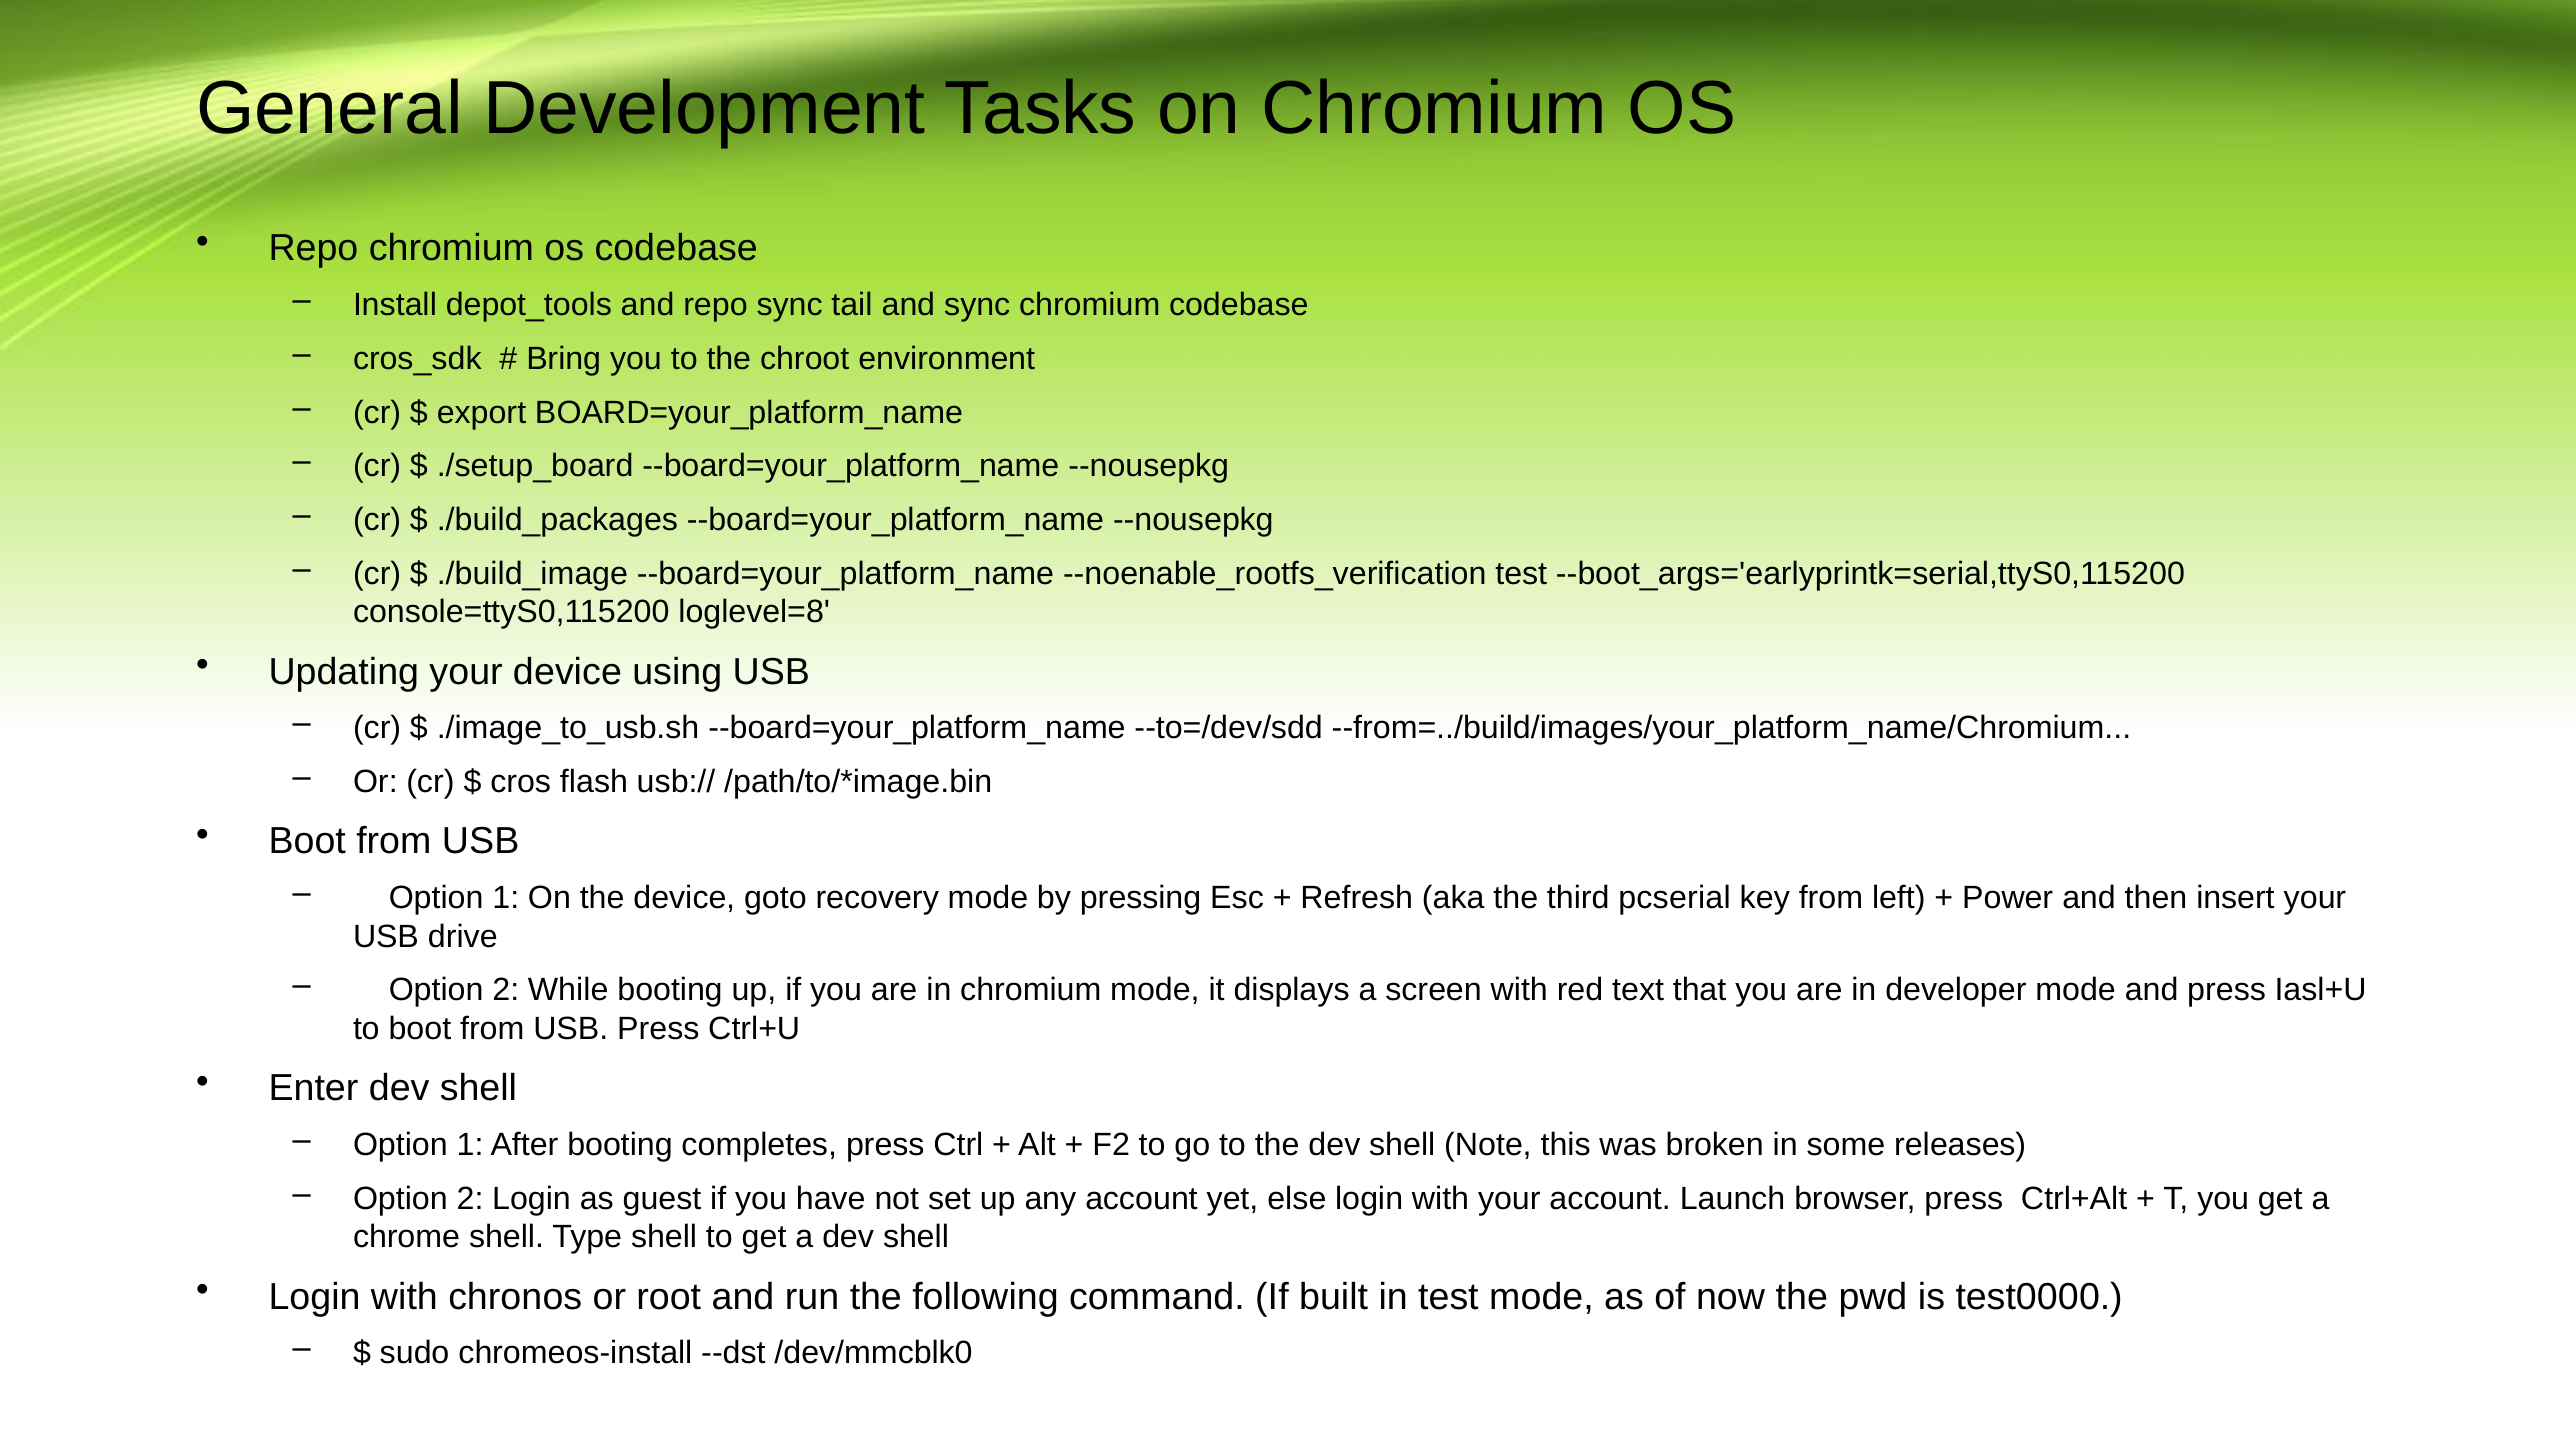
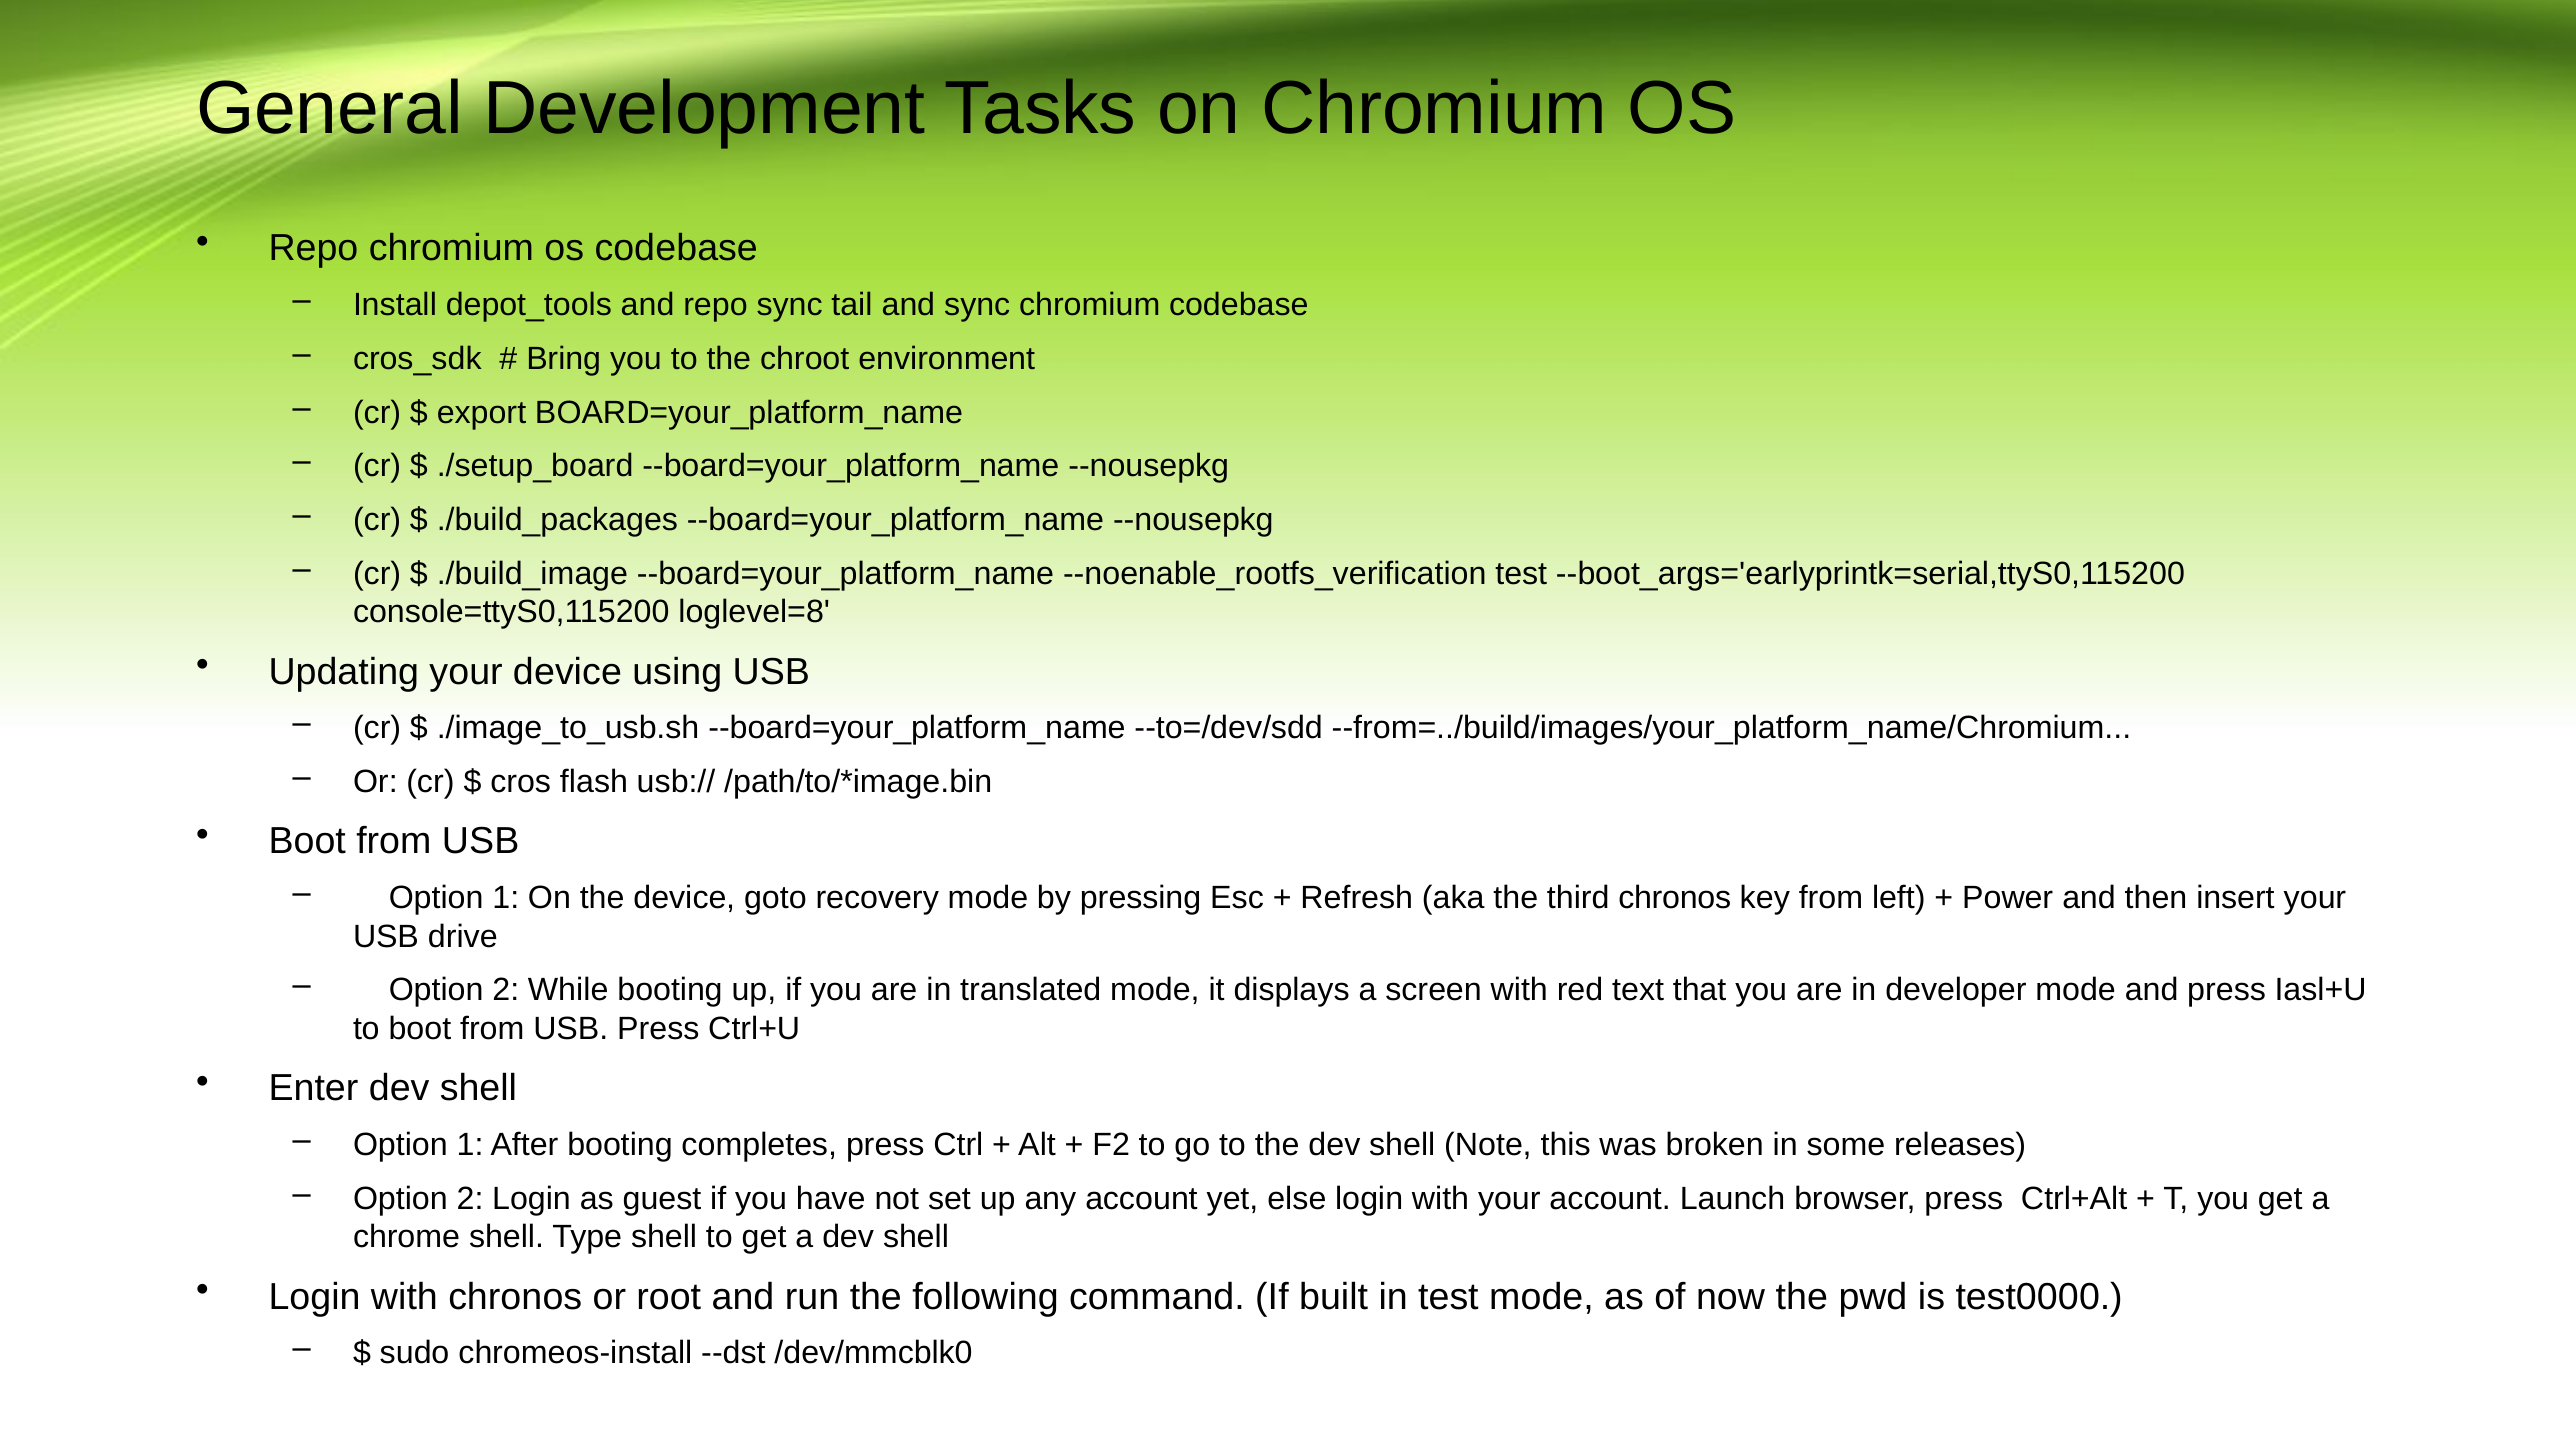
third pcserial: pcserial -> chronos (1675, 898)
in chromium: chromium -> translated (1031, 990)
